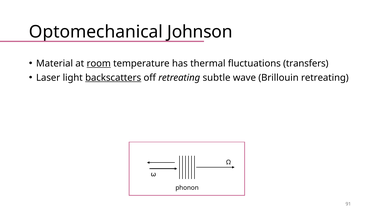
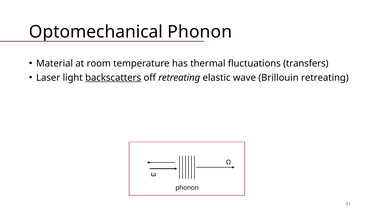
Johnson: Johnson -> Phonon (200, 32)
room underline: present -> none (99, 63)
subtle: subtle -> elastic (217, 78)
